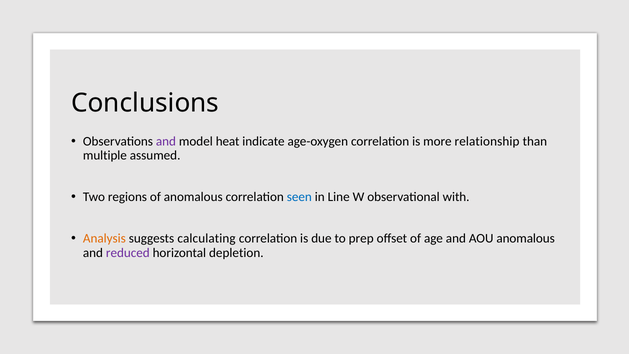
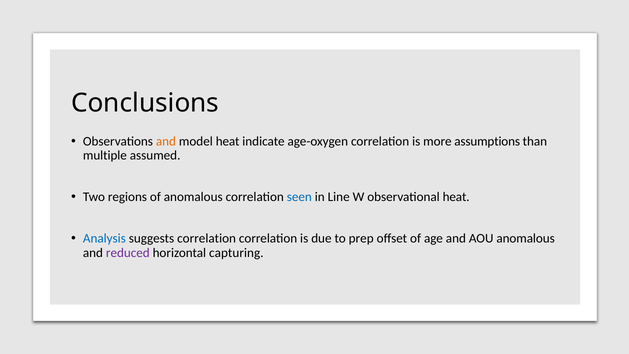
and colour: purple -> orange (166, 141)
relationship: relationship -> assumptions (487, 141)
observational with: with -> heat (456, 197)
Analysis colour: orange -> blue (104, 238)
suggests calculating: calculating -> correlation (207, 238)
depletion: depletion -> capturing (236, 253)
